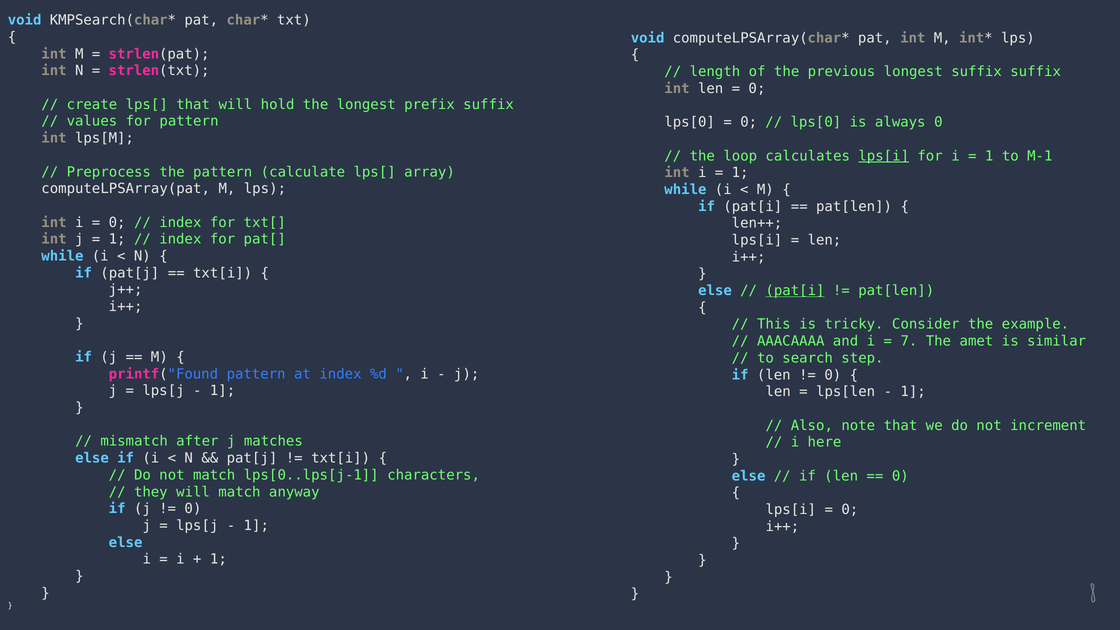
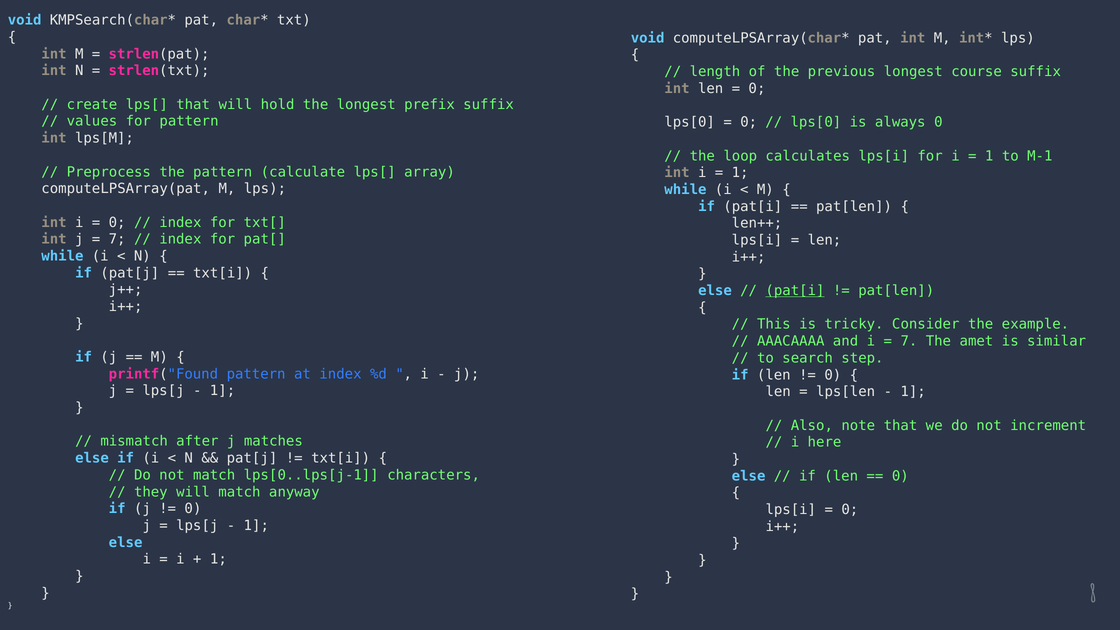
longest suffix: suffix -> course (977, 72)
lps[i underline: present -> none (884, 156)
1: 1 -> 7 (117, 239)
